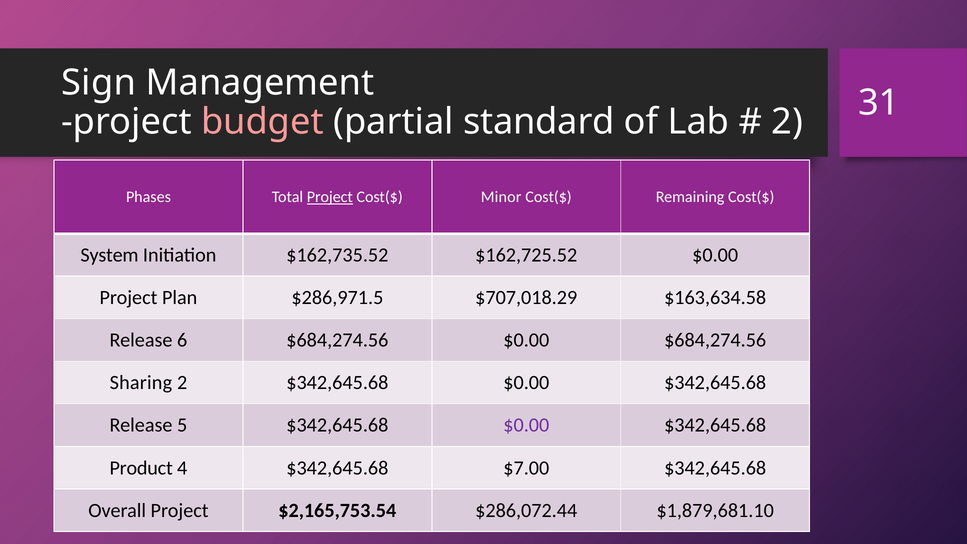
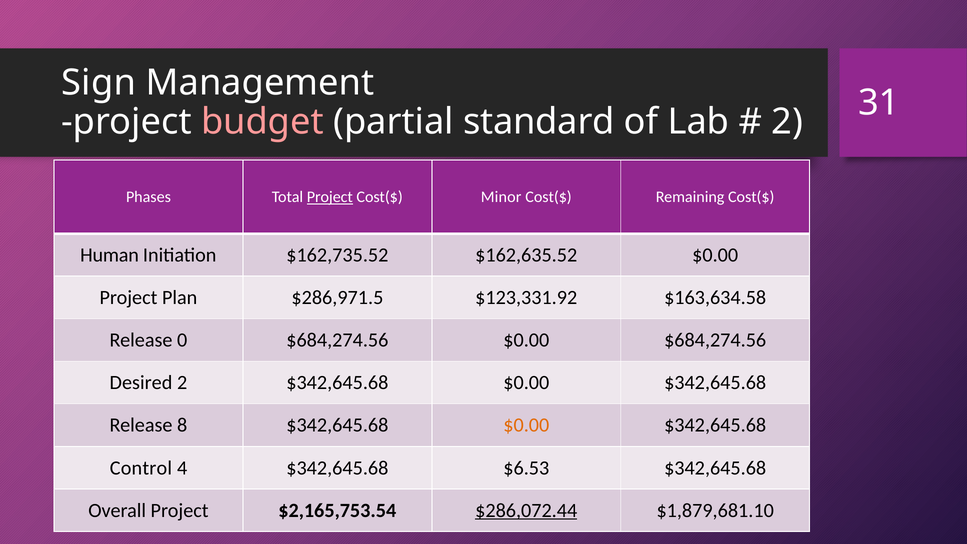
System: System -> Human (110, 255)
$162,725.52: $162,725.52 -> $162,635.52 (526, 255)
$707,018.29: $707,018.29 -> $123,331.92 (526, 298)
6: 6 -> 0 (182, 340)
Sharing: Sharing -> Desired (141, 383)
5: 5 -> 8 (182, 425)
$0.00 colour: purple -> orange (526, 425)
Product: Product -> Control (141, 468)
$7.00: $7.00 -> $6.53 (526, 468)
$286,072.44 underline: none -> present (526, 510)
